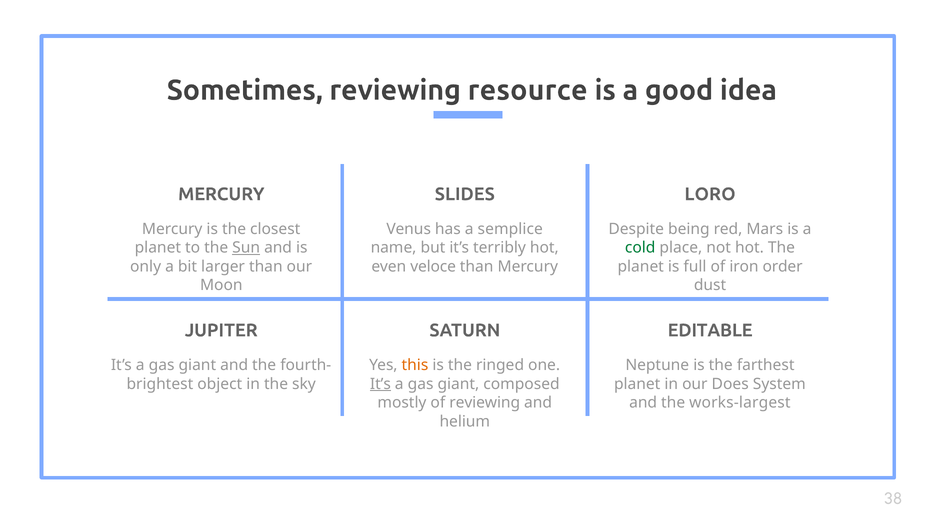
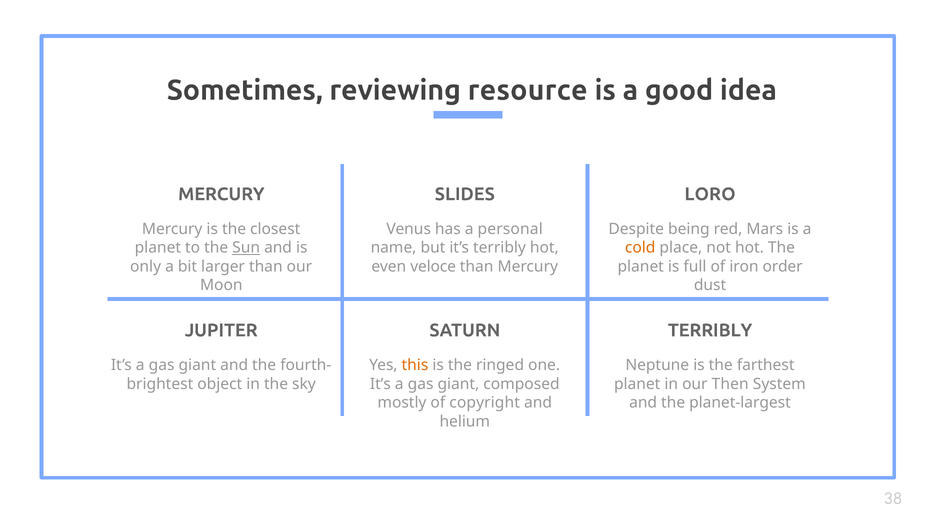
semplice: semplice -> personal (510, 229)
cold colour: green -> orange (640, 248)
EDITABLE: EDITABLE -> TERRIBLY (710, 330)
It’s underline: present -> none (380, 384)
Does: Does -> Then (730, 384)
of reviewing: reviewing -> copyright (485, 402)
works-largest: works-largest -> planet-largest (740, 402)
